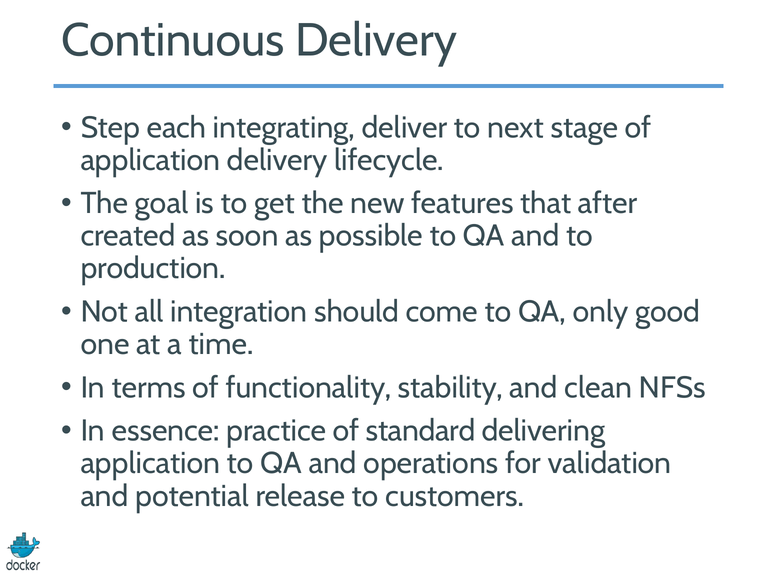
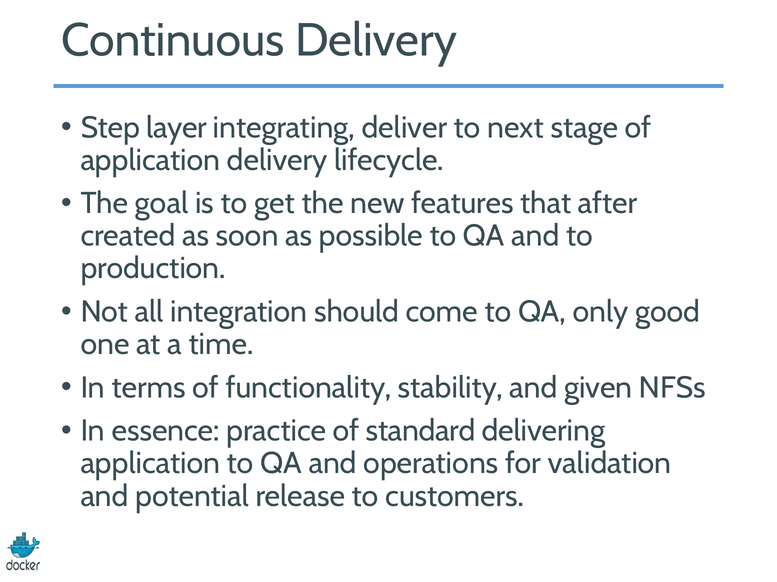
each: each -> layer (177, 128)
clean: clean -> given (598, 388)
